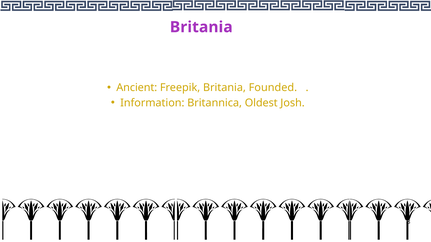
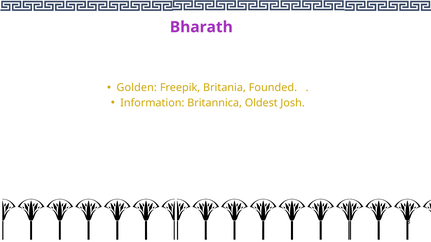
Britania: Britania -> Bharath (201, 27)
Ancient: Ancient -> Golden (137, 88)
